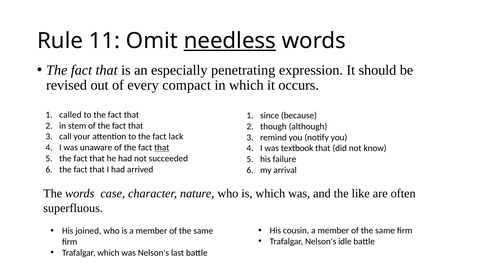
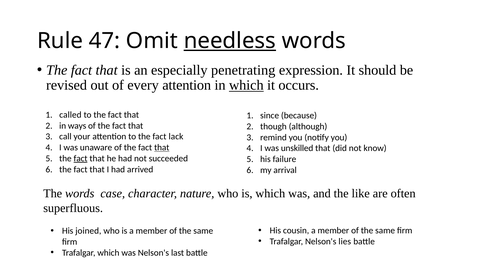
11: 11 -> 47 (104, 41)
every compact: compact -> attention (187, 85)
which underline: none -> present (246, 85)
stem: stem -> ways (77, 126)
textbook: textbook -> unskilled (297, 149)
fact underline: none -> present (81, 159)
idle: idle -> lies (345, 242)
